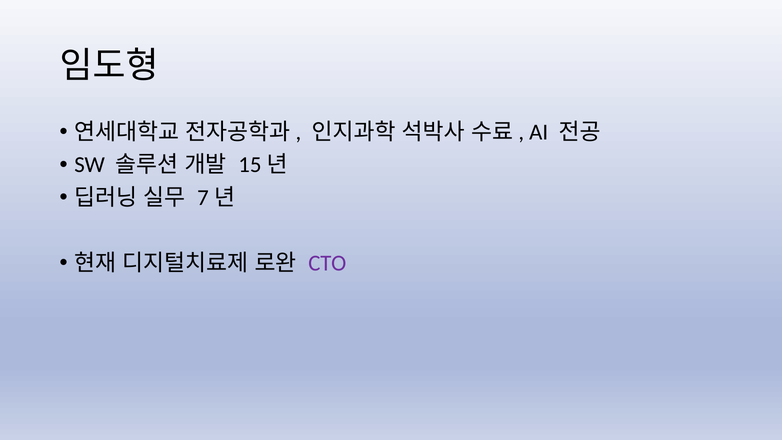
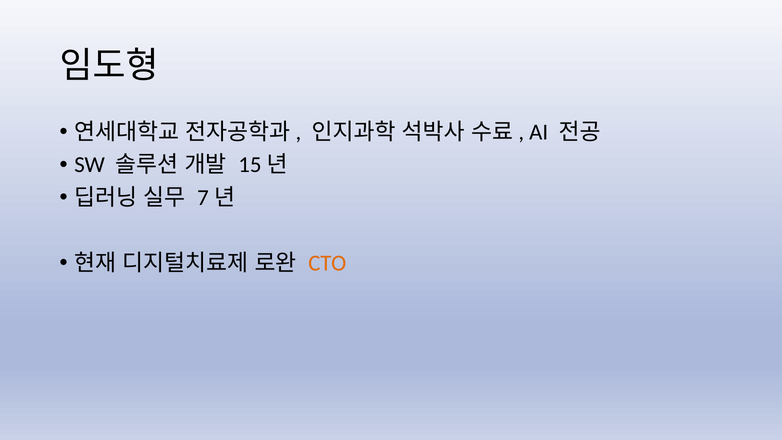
CTO colour: purple -> orange (327, 263)
